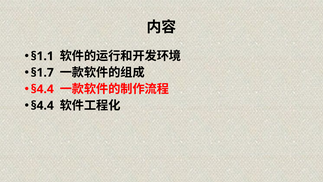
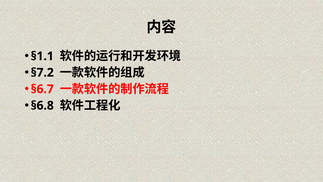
§1.7: §1.7 -> §7.2 (42, 72)
§4.4: §4.4 -> §6.7 (42, 89)
§4.4: §4.4 -> §6.8 (42, 105)
